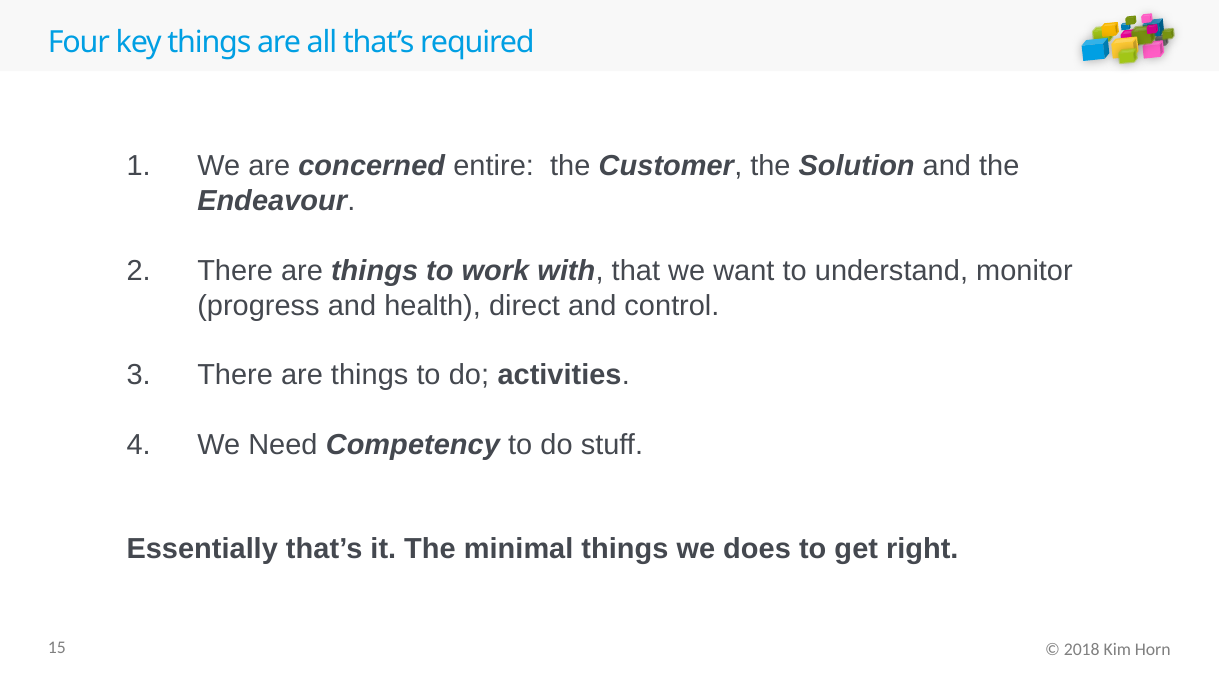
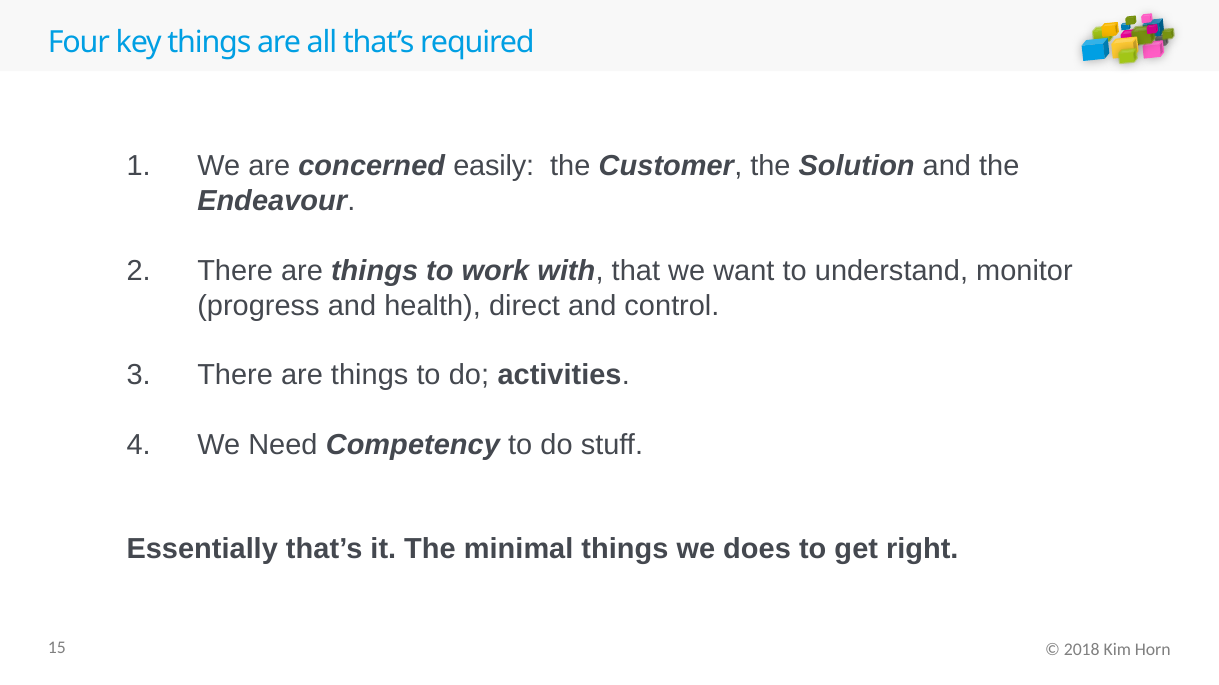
entire: entire -> easily (494, 167)
